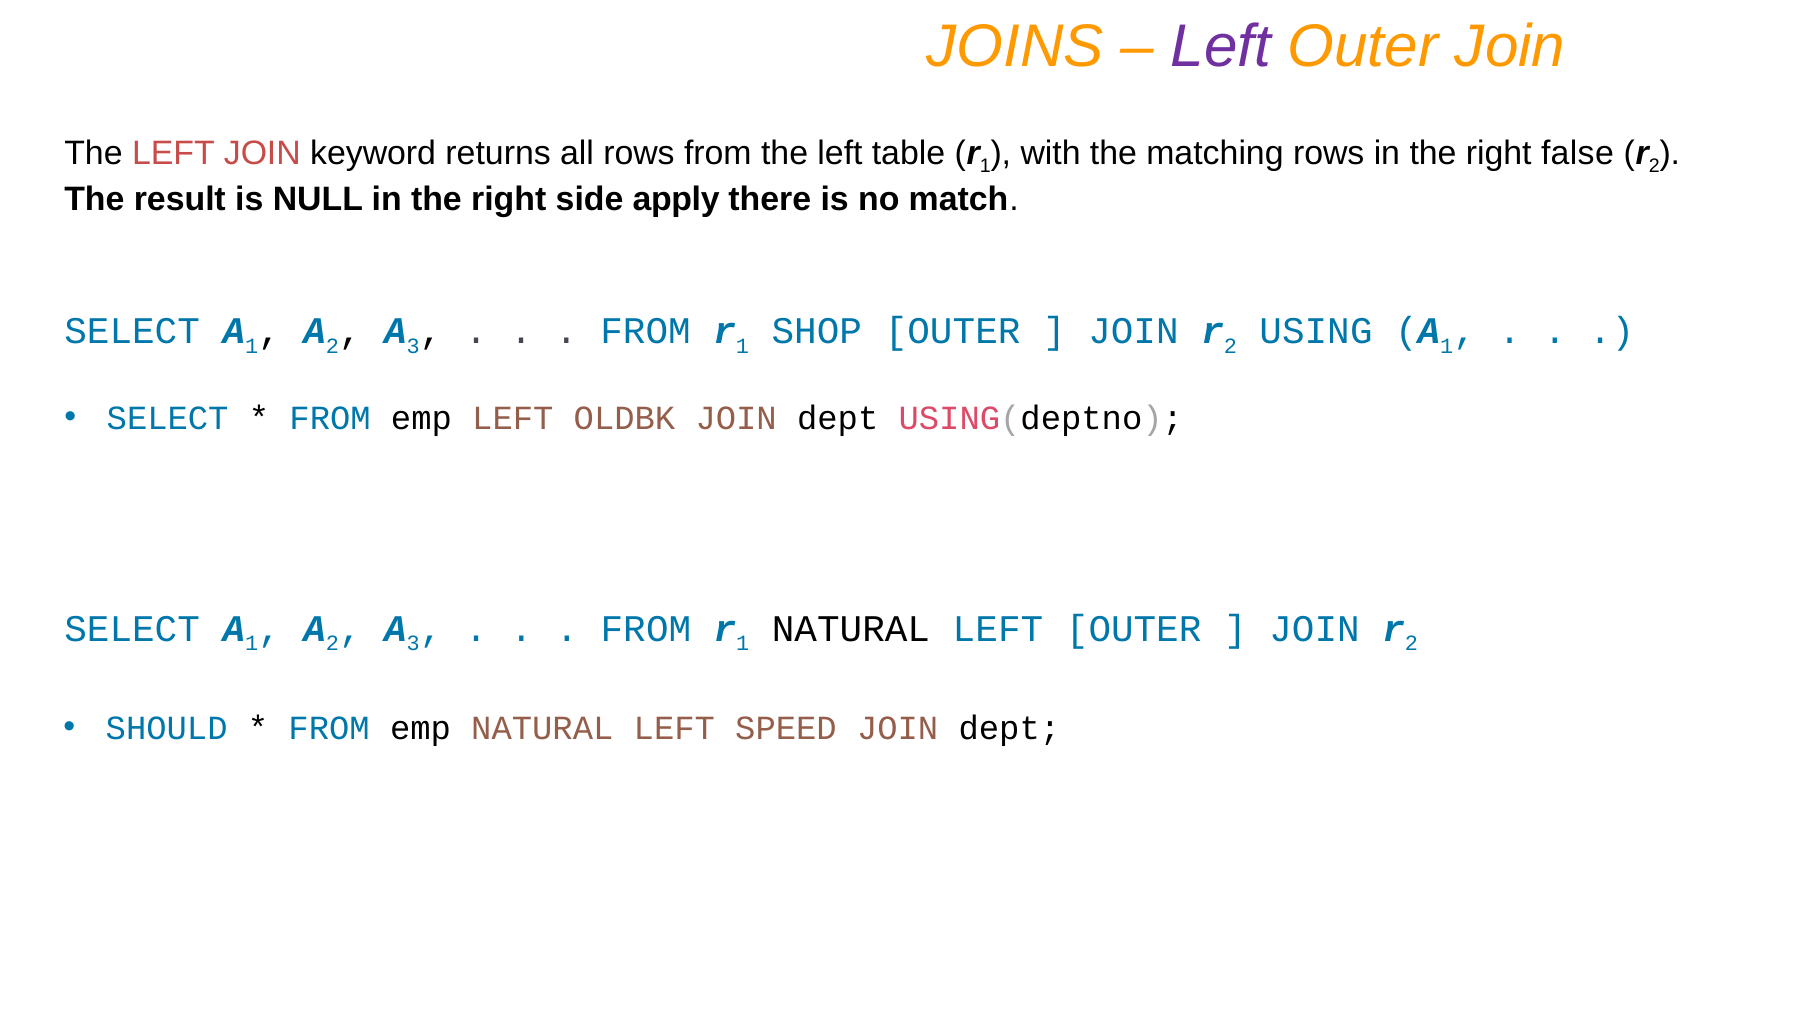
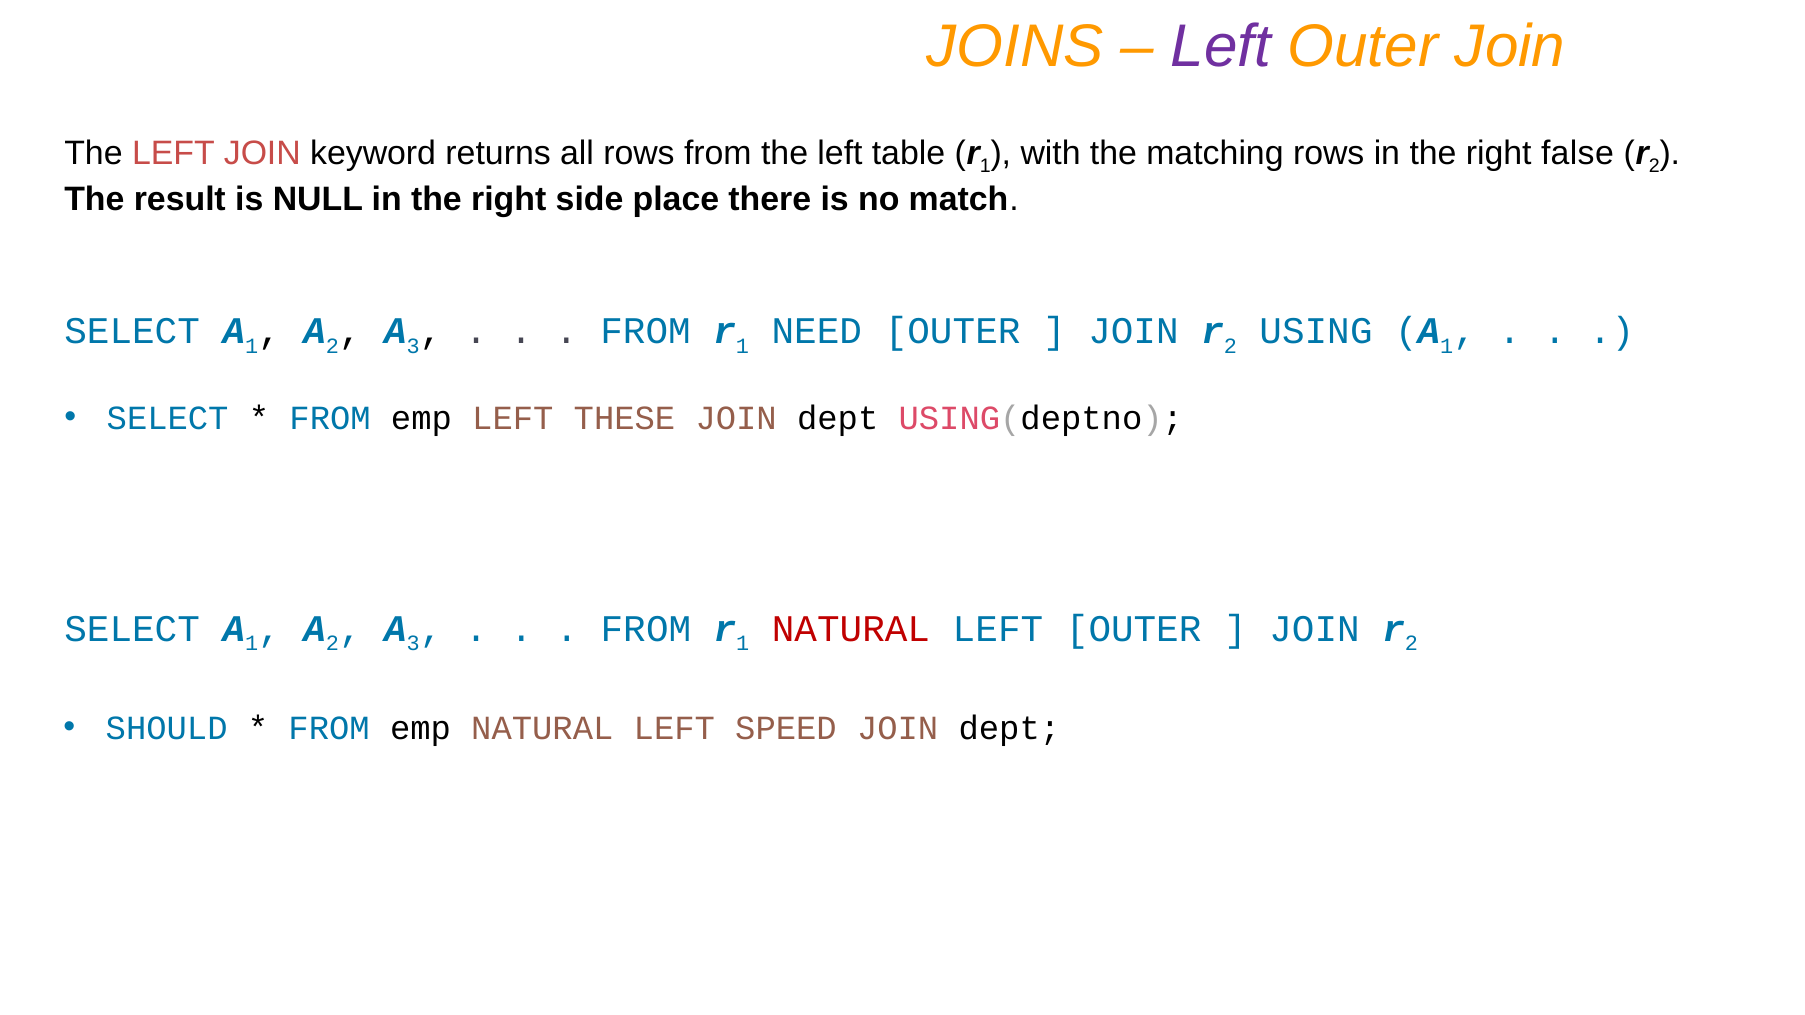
apply: apply -> place (676, 200)
SHOP: SHOP -> NEED (817, 331)
OLDBK: OLDBK -> THESE (625, 418)
NATURAL colour: black -> red (851, 629)
